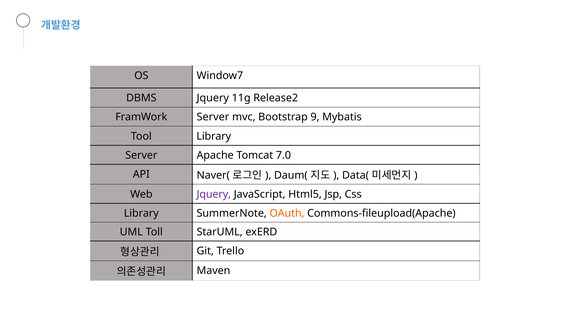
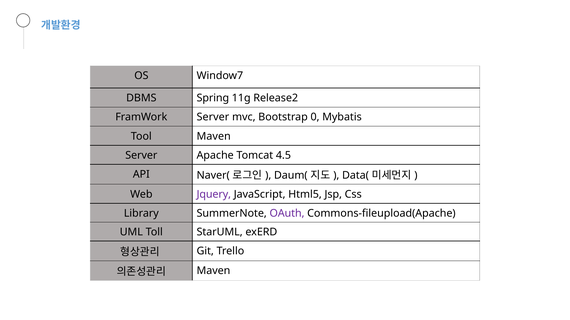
DBMS Jquery: Jquery -> Spring (213, 98)
9: 9 -> 0 (315, 117)
Tool Library: Library -> Maven (214, 136)
7.0: 7.0 -> 4.5 (283, 156)
OAuth colour: orange -> purple (287, 214)
